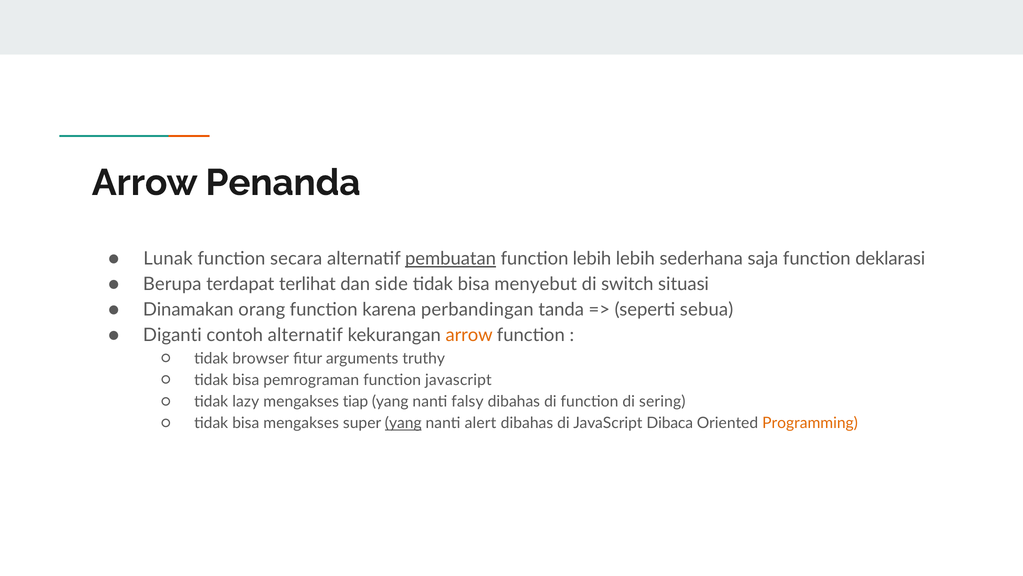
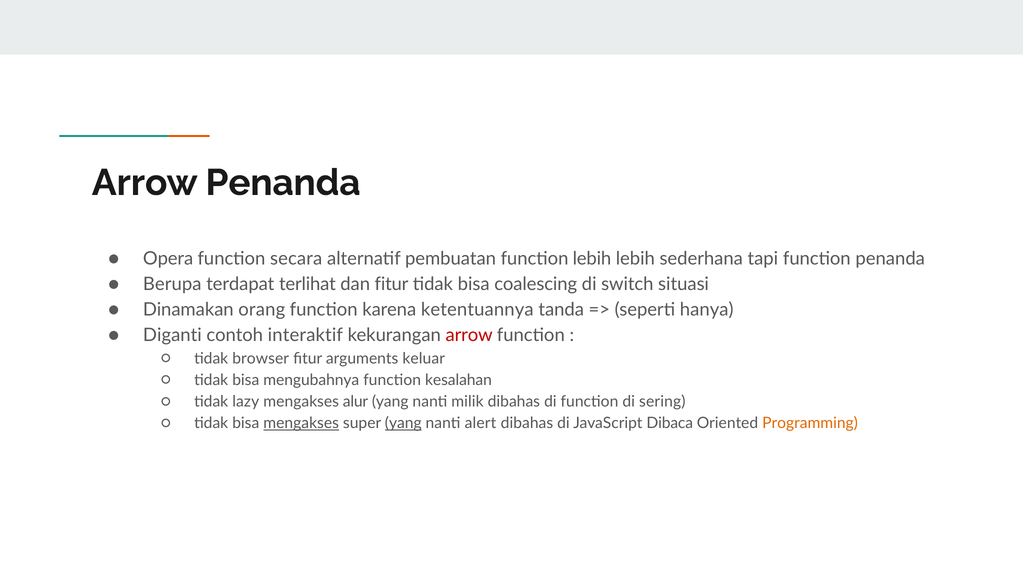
Lunak: Lunak -> Opera (168, 259)
pembuatan underline: present -> none (451, 259)
saja: saja -> tapi (763, 259)
function deklarasi: deklarasi -> penanda (890, 259)
dan side: side -> fitur (392, 284)
menyebut: menyebut -> coalescing (536, 284)
perbandingan: perbandingan -> ketentuannya (477, 309)
sebua: sebua -> hanya (707, 309)
contoh alternatif: alternatif -> interaktif (305, 335)
arrow colour: orange -> red (469, 335)
truthy: truthy -> keluar (424, 358)
pemrograman: pemrograman -> mengubahnya (311, 380)
function javascript: javascript -> kesalahan (458, 380)
tiap: tiap -> alur (355, 401)
falsy: falsy -> milik (467, 401)
mengakses underline: none -> present (301, 423)
